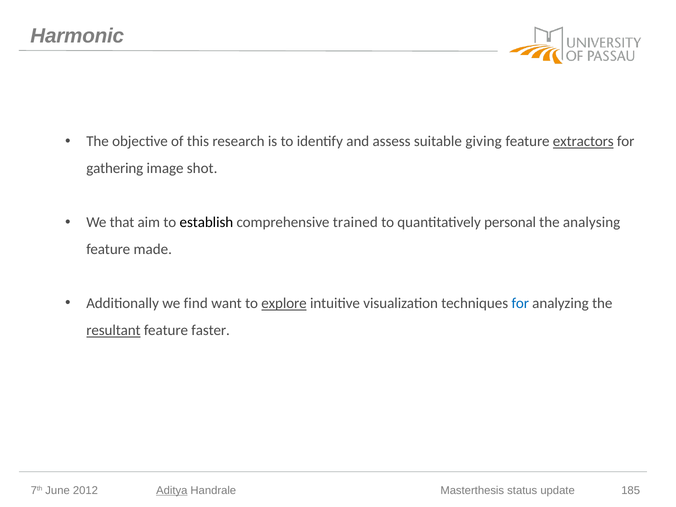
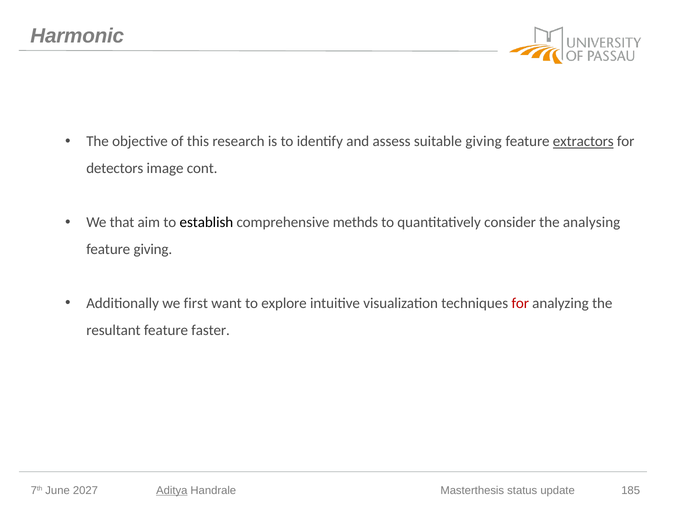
gathering: gathering -> detectors (115, 168)
shot: shot -> cont (202, 168)
trained: trained -> methds (355, 222)
personal: personal -> consider (510, 222)
feature made: made -> giving (153, 249)
find: find -> first (196, 303)
explore underline: present -> none (284, 303)
for colour: blue -> red (520, 303)
resultant underline: present -> none (113, 330)
2012: 2012 -> 2027 (85, 490)
